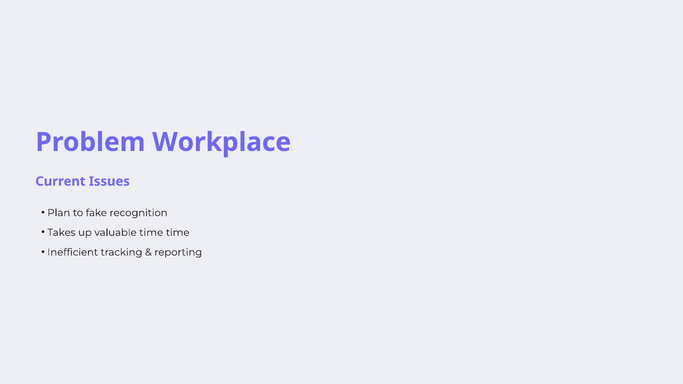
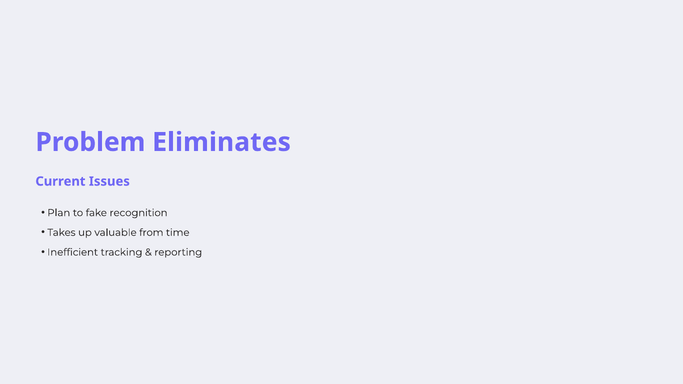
Workplace: Workplace -> Eliminates (222, 142)
valuable time: time -> from (151, 233)
